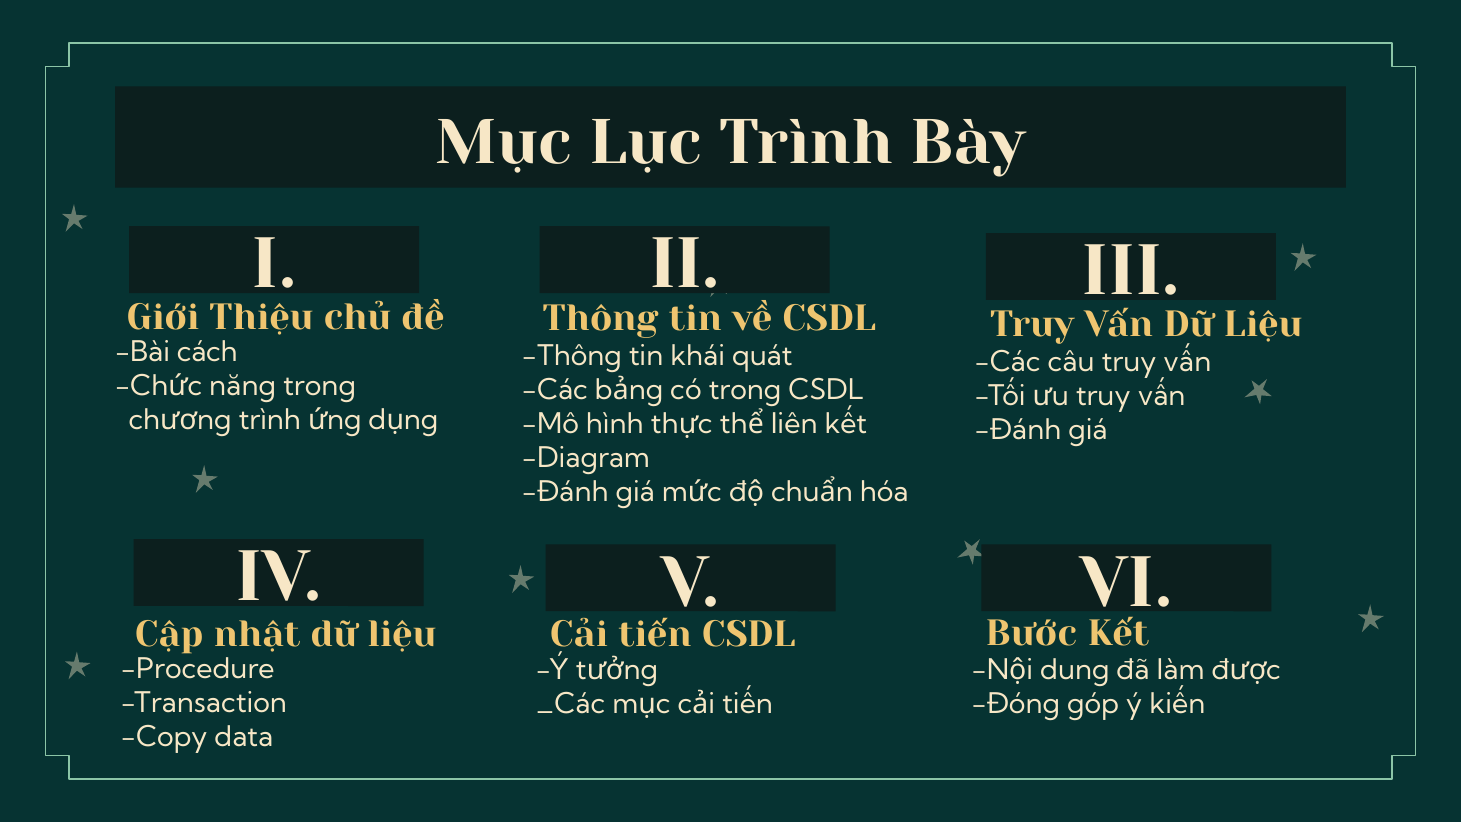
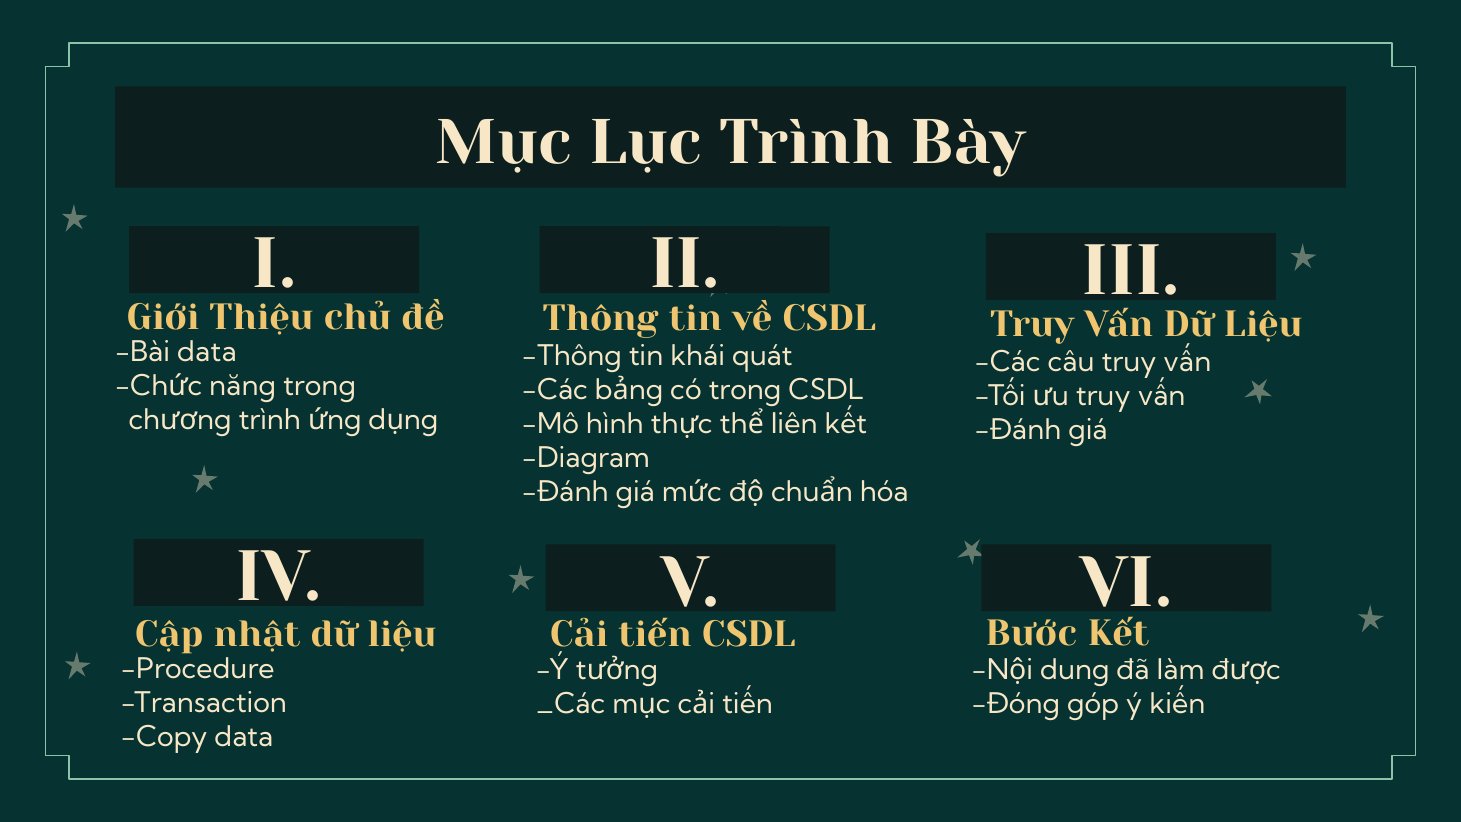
Bài cách: cách -> data (207, 352)
